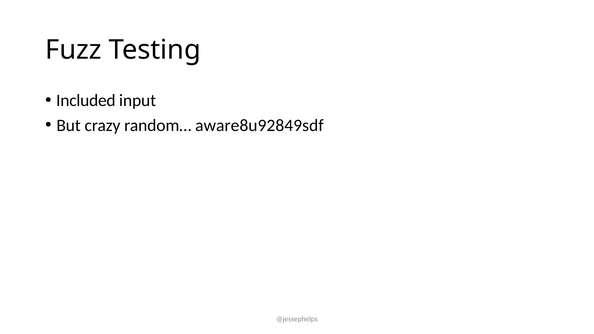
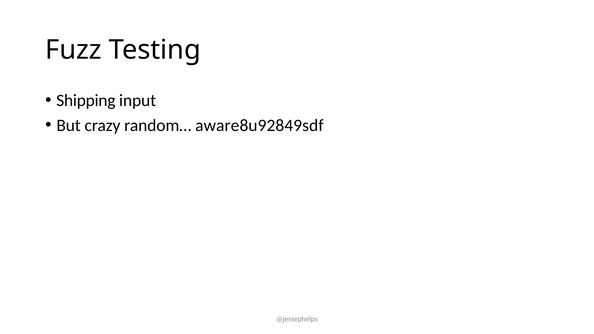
Included: Included -> Shipping (86, 100)
